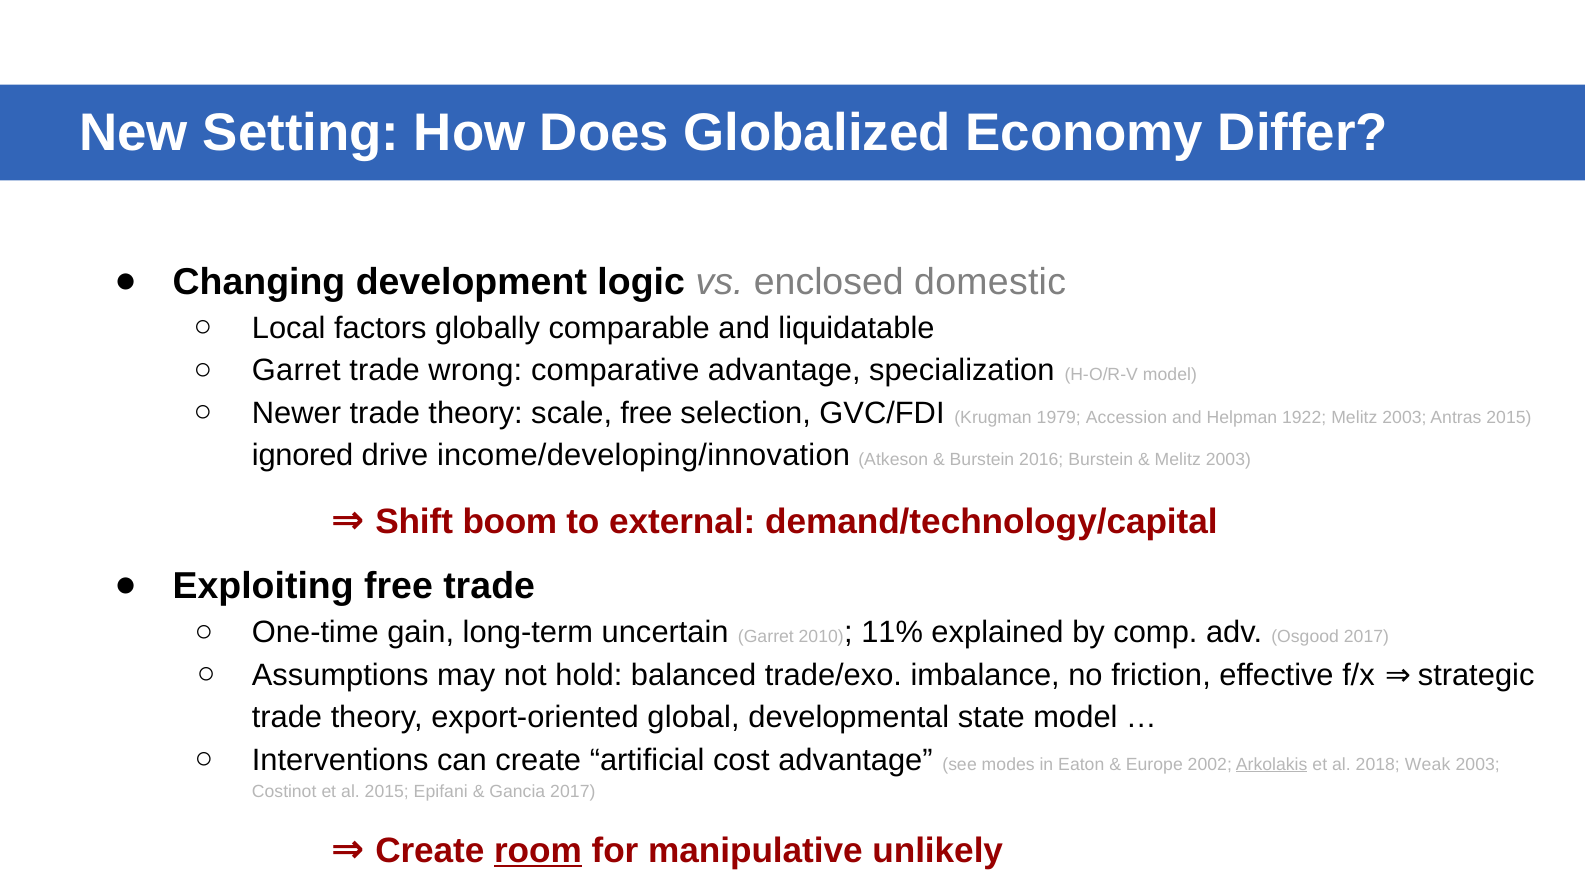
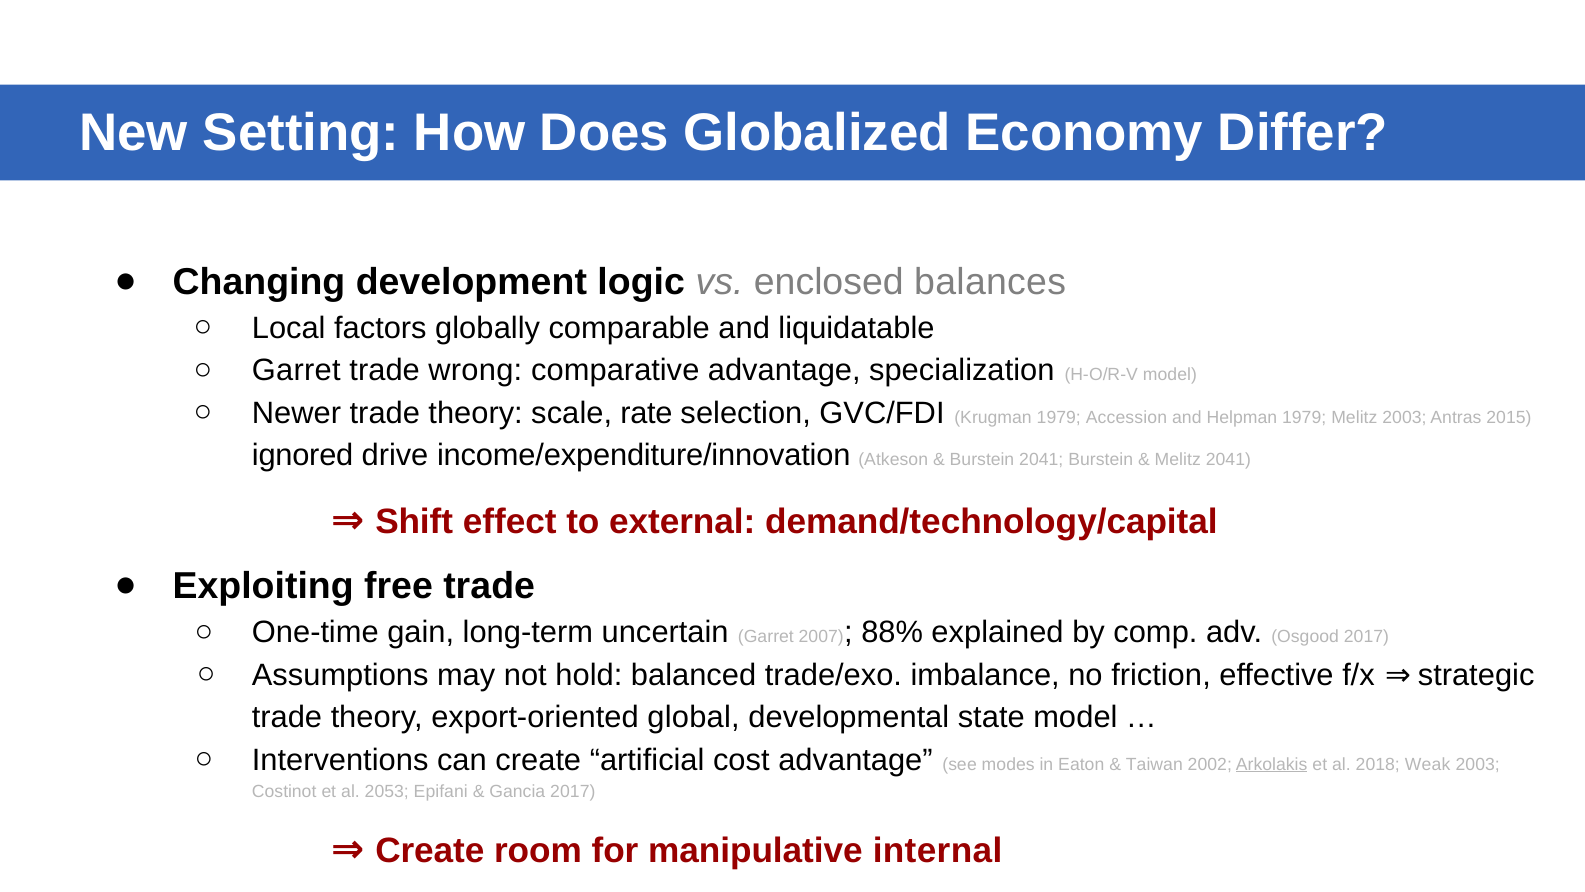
domestic: domestic -> balances (990, 282)
scale free: free -> rate (646, 413)
Helpman 1922: 1922 -> 1979 (1304, 417)
income/developing/innovation: income/developing/innovation -> income/expenditure/innovation (644, 455)
Burstein 2016: 2016 -> 2041 (1041, 460)
2003: 2003 -> 2041 (1228, 460)
boom: boom -> effect (510, 522)
2010: 2010 -> 2007 (821, 637)
11%: 11% -> 88% (892, 632)
Europe: Europe -> Taiwan (1154, 764)
al 2015: 2015 -> 2053 (387, 791)
room underline: present -> none (538, 850)
unlikely: unlikely -> internal (938, 850)
